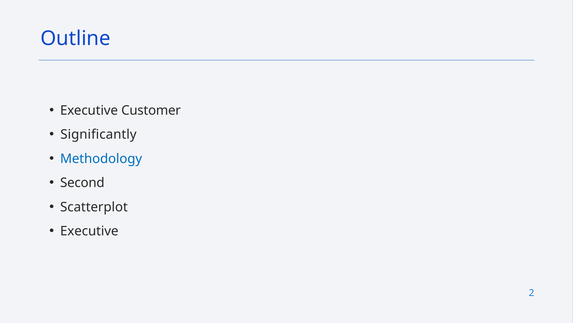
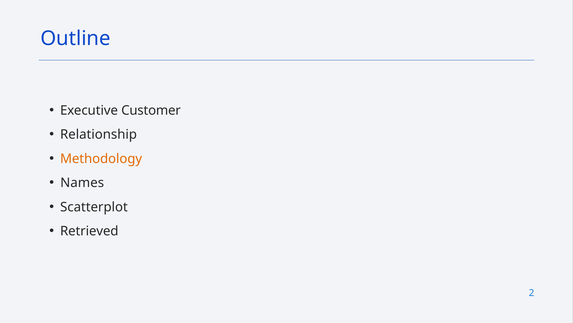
Significantly: Significantly -> Relationship (99, 134)
Methodology colour: blue -> orange (101, 158)
Second: Second -> Names (82, 183)
Executive: Executive -> Retrieved (89, 231)
